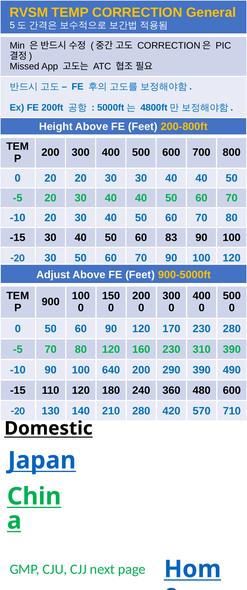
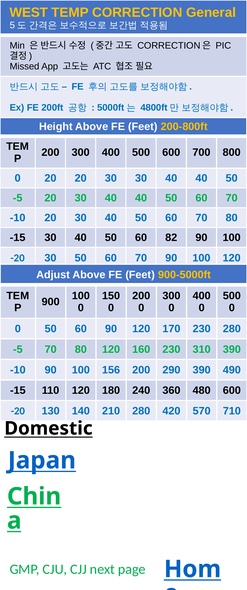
RVSM: RVSM -> WEST (29, 13)
83: 83 -> 82 (171, 238)
640: 640 -> 156 (111, 370)
